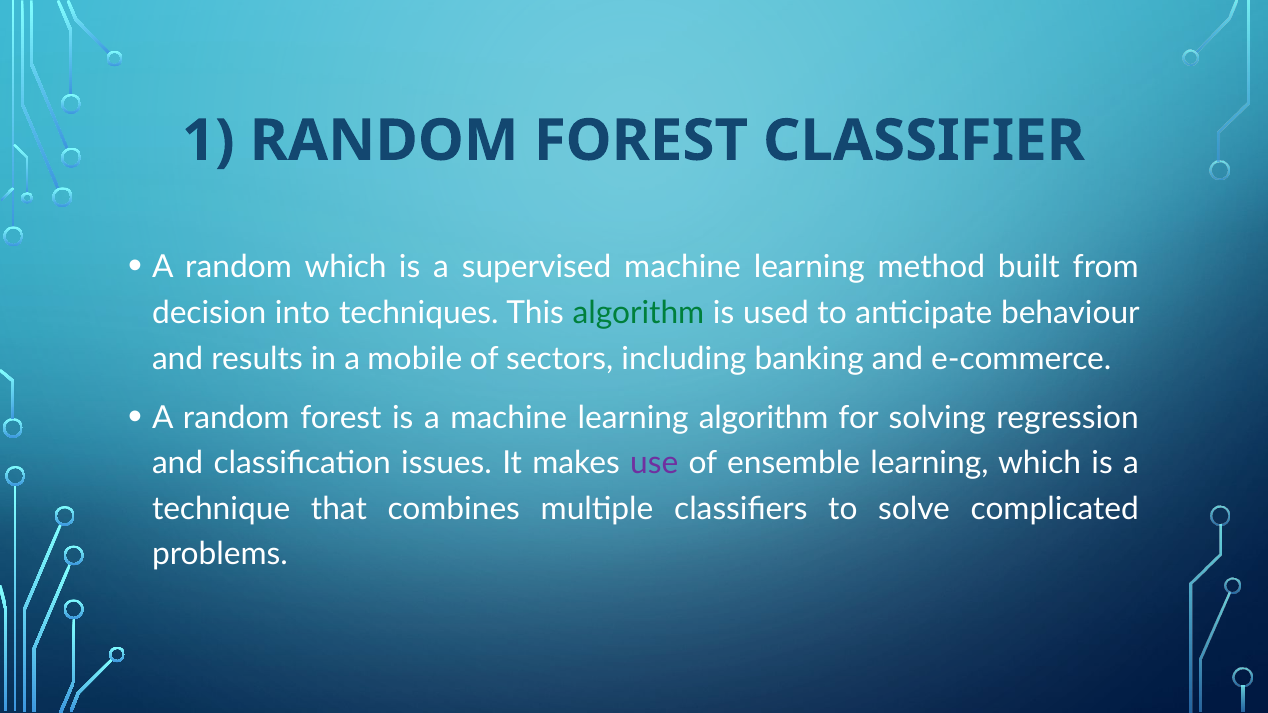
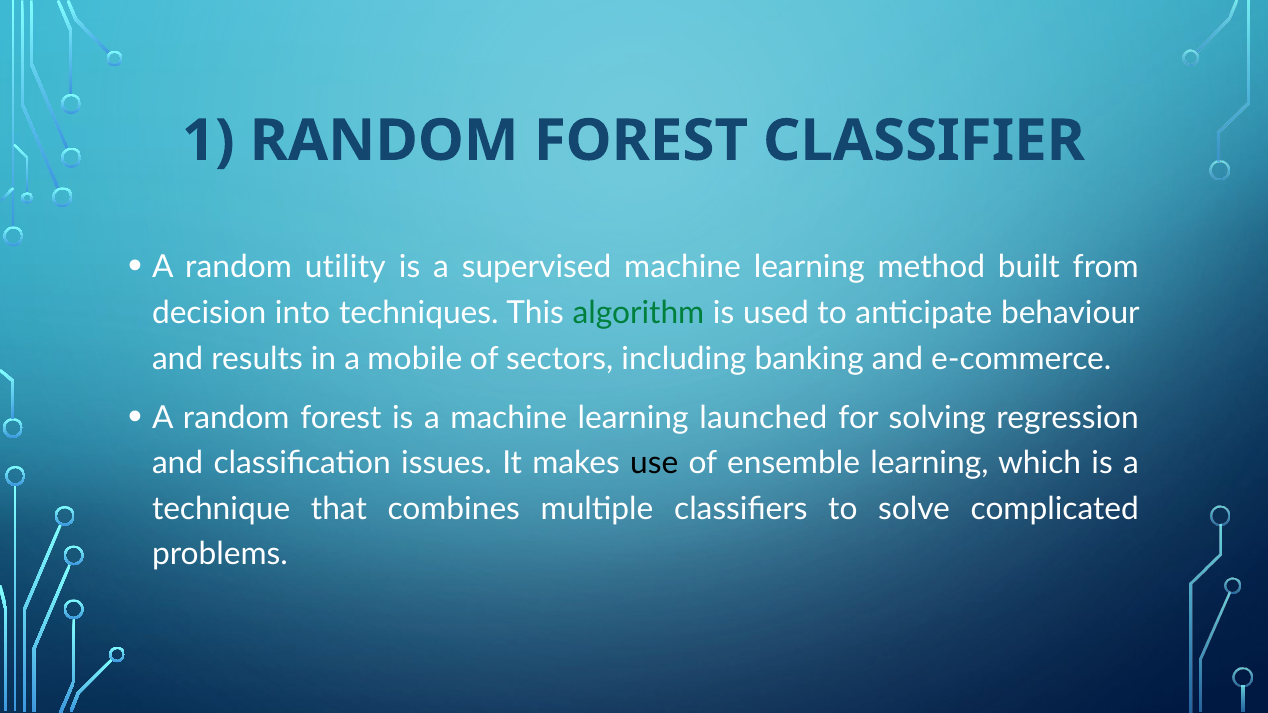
random which: which -> utility (345, 268)
learning algorithm: algorithm -> launched (763, 418)
use colour: purple -> black (654, 463)
